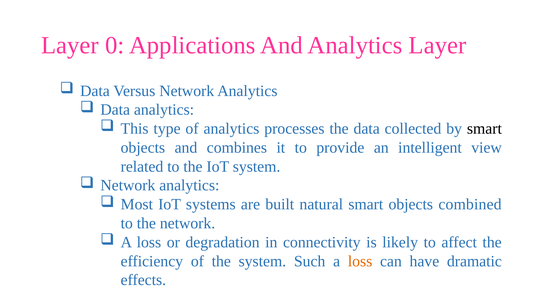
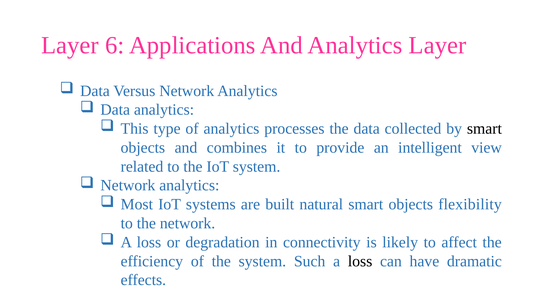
0: 0 -> 6 (115, 45)
combined: combined -> flexibility (470, 204)
loss colour: orange -> black (360, 261)
